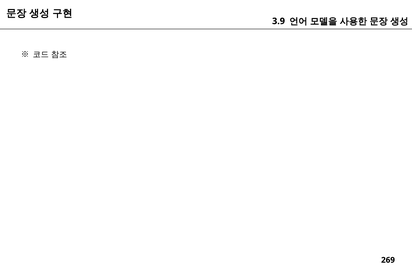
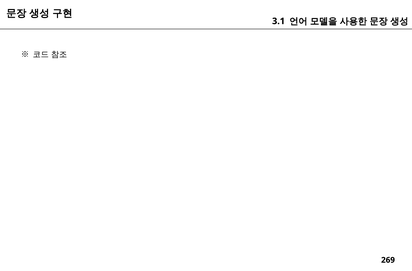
3.9: 3.9 -> 3.1 (279, 21)
